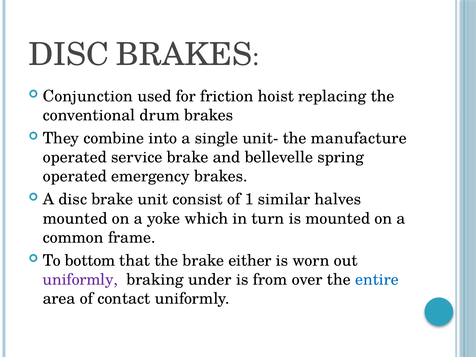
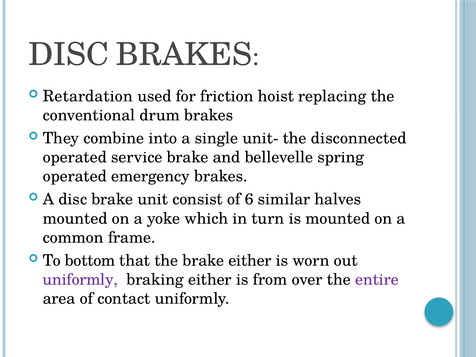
Conjunction: Conjunction -> Retardation (88, 96)
manufacture: manufacture -> disconnected (359, 138)
1: 1 -> 6 (249, 199)
braking under: under -> either (210, 280)
entire colour: blue -> purple (377, 280)
